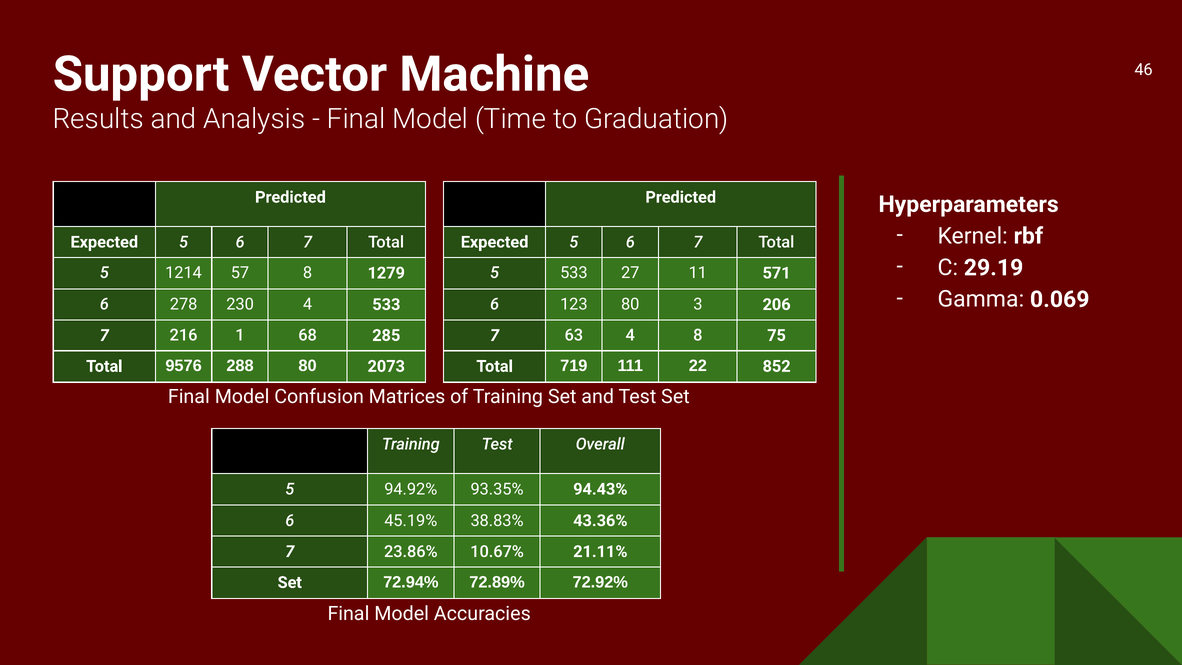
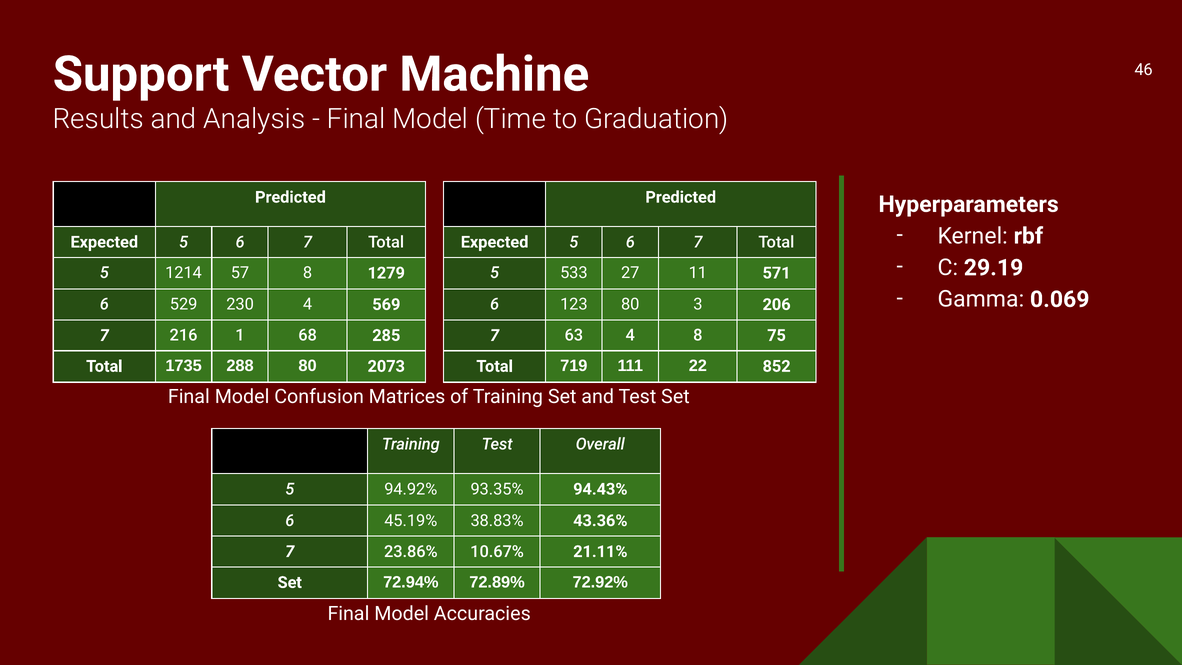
278: 278 -> 529 (184, 305)
4 533: 533 -> 569 (386, 305)
9576: 9576 -> 1735 (184, 366)
